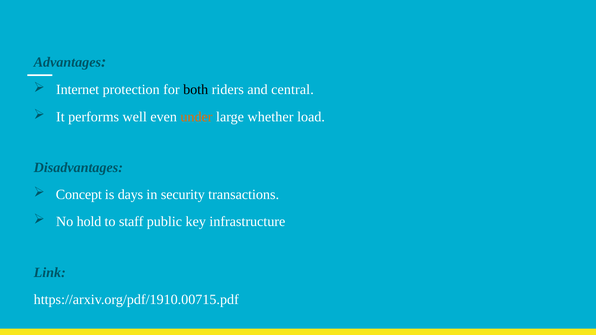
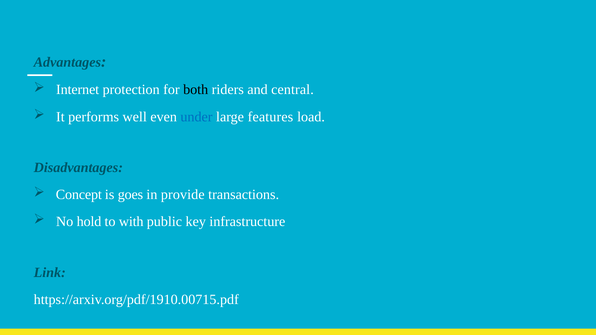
under colour: orange -> blue (196, 117)
whether: whether -> features (270, 117)
days: days -> goes (130, 195)
security: security -> provide (183, 195)
staff: staff -> with (131, 222)
